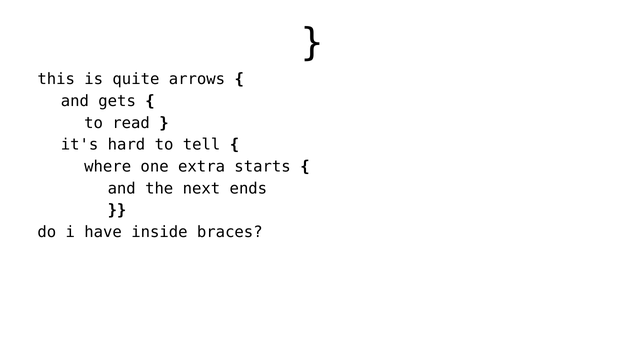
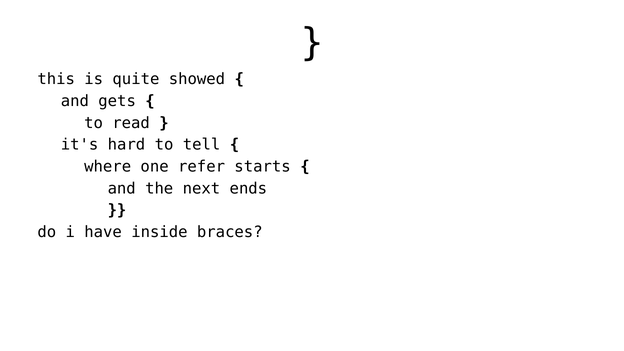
arrows: arrows -> showed (197, 79)
extra: extra -> refer (202, 167)
